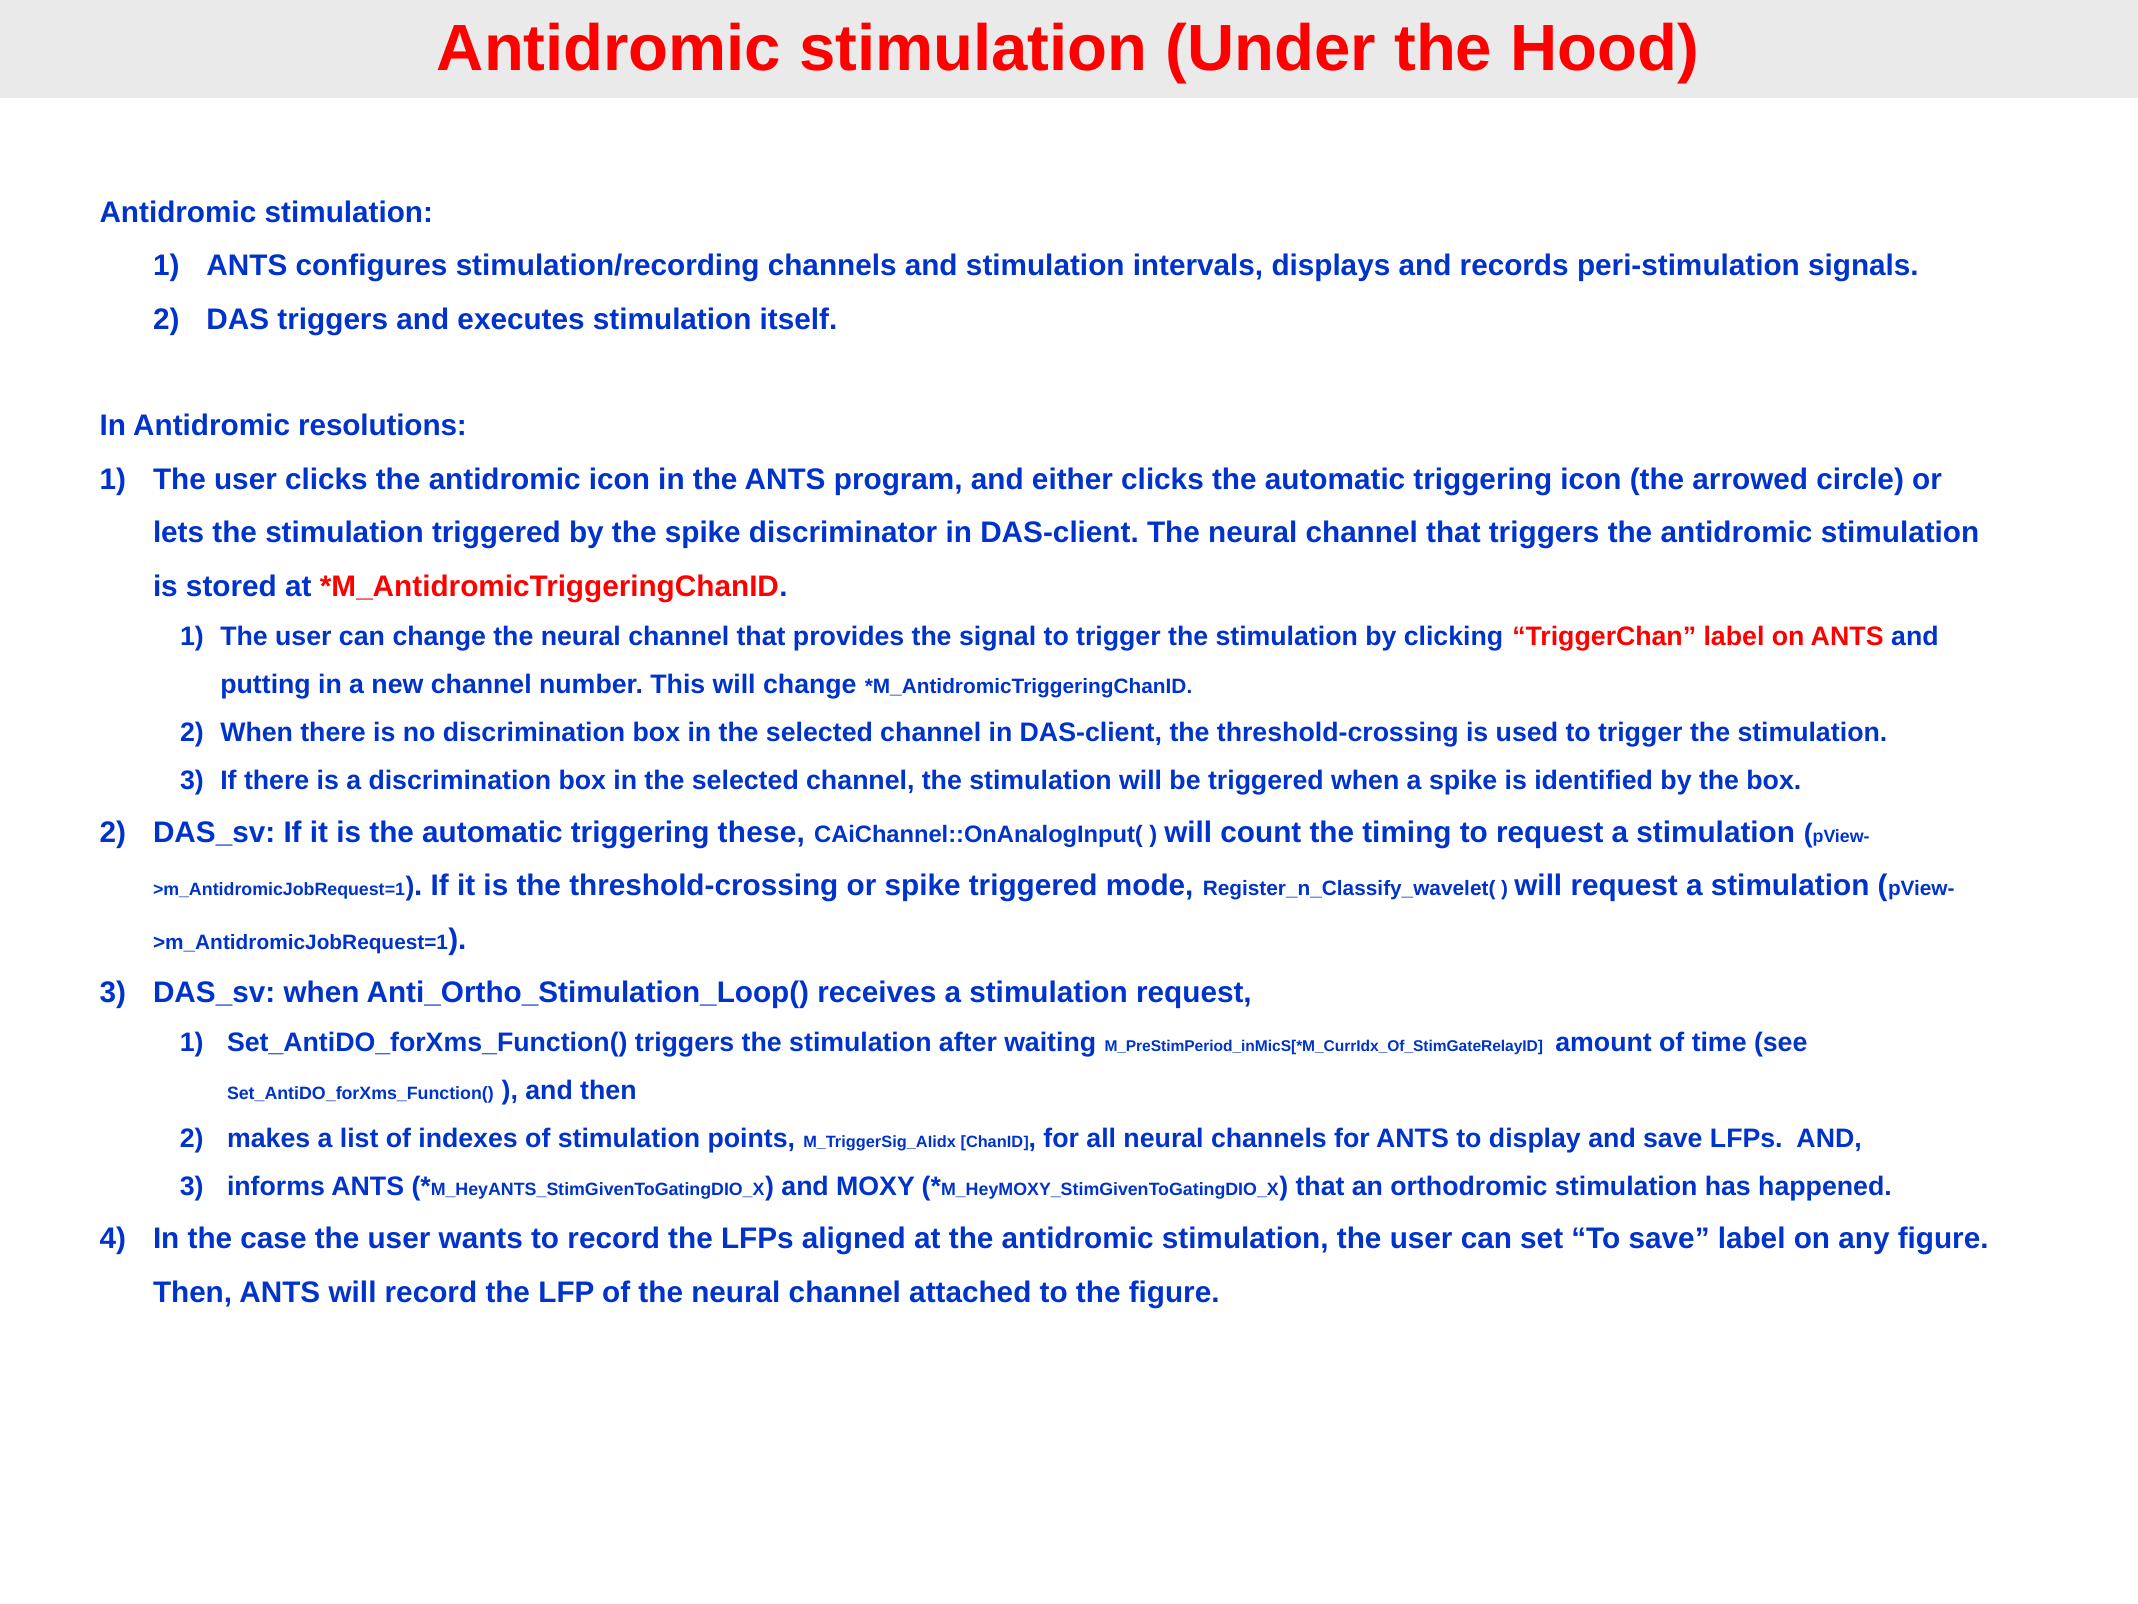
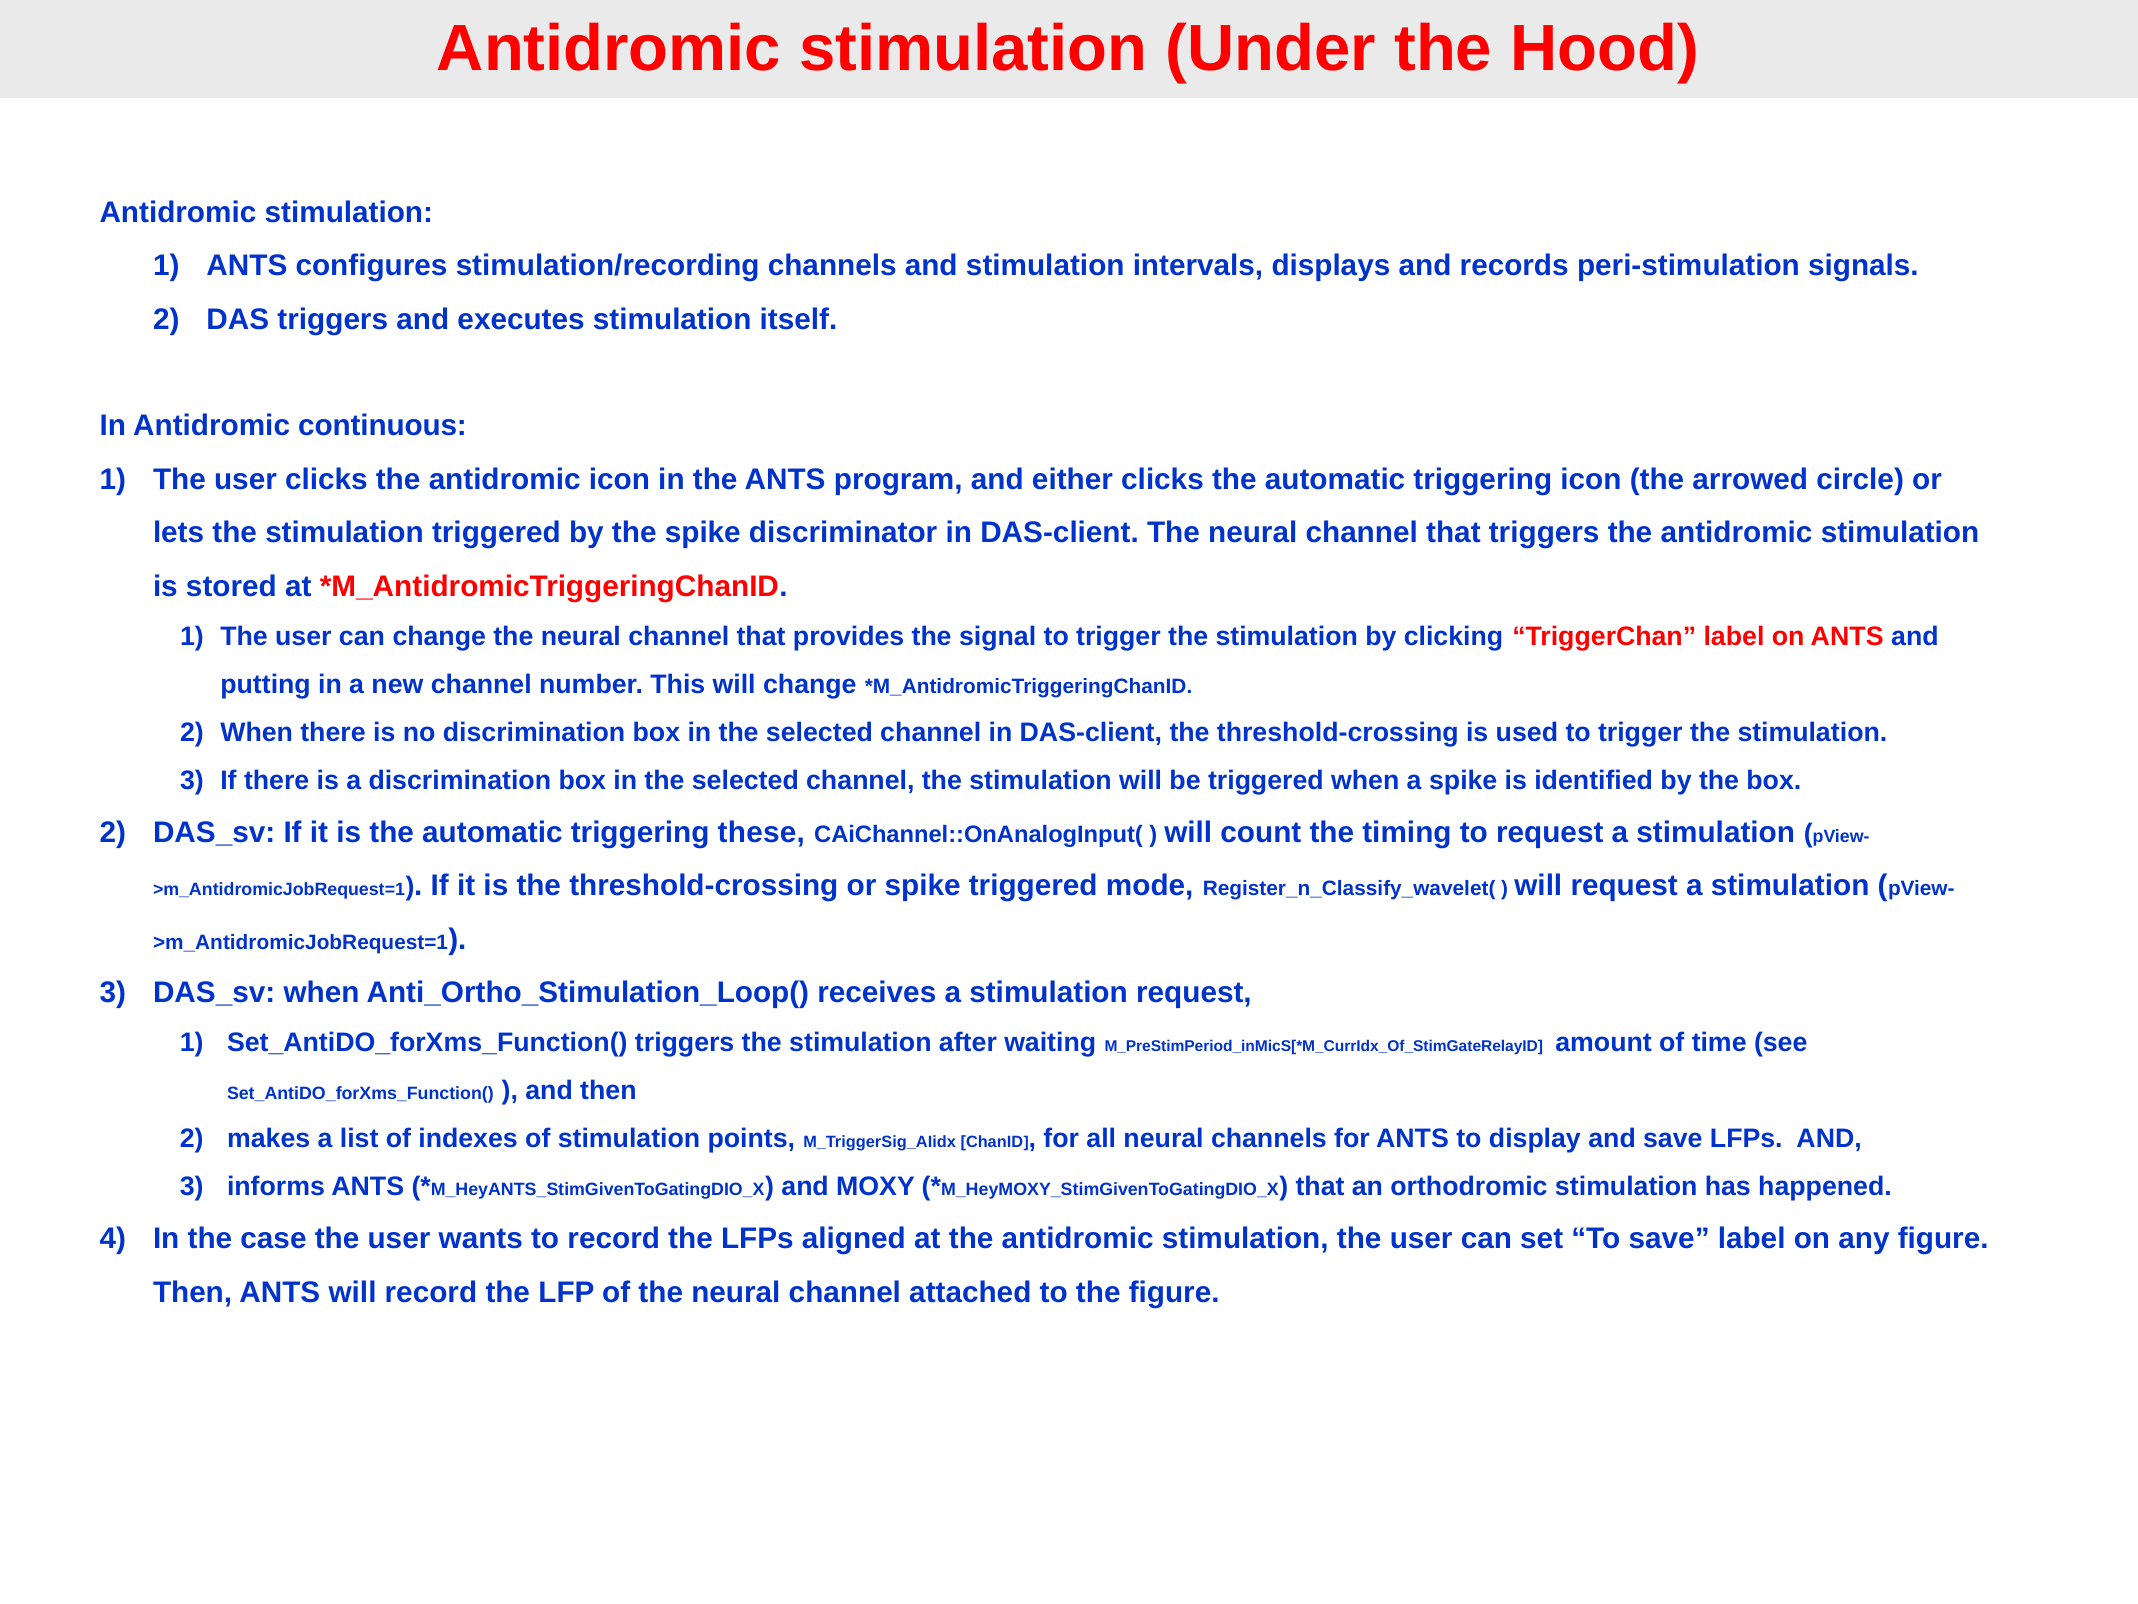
resolutions: resolutions -> continuous (383, 426)
